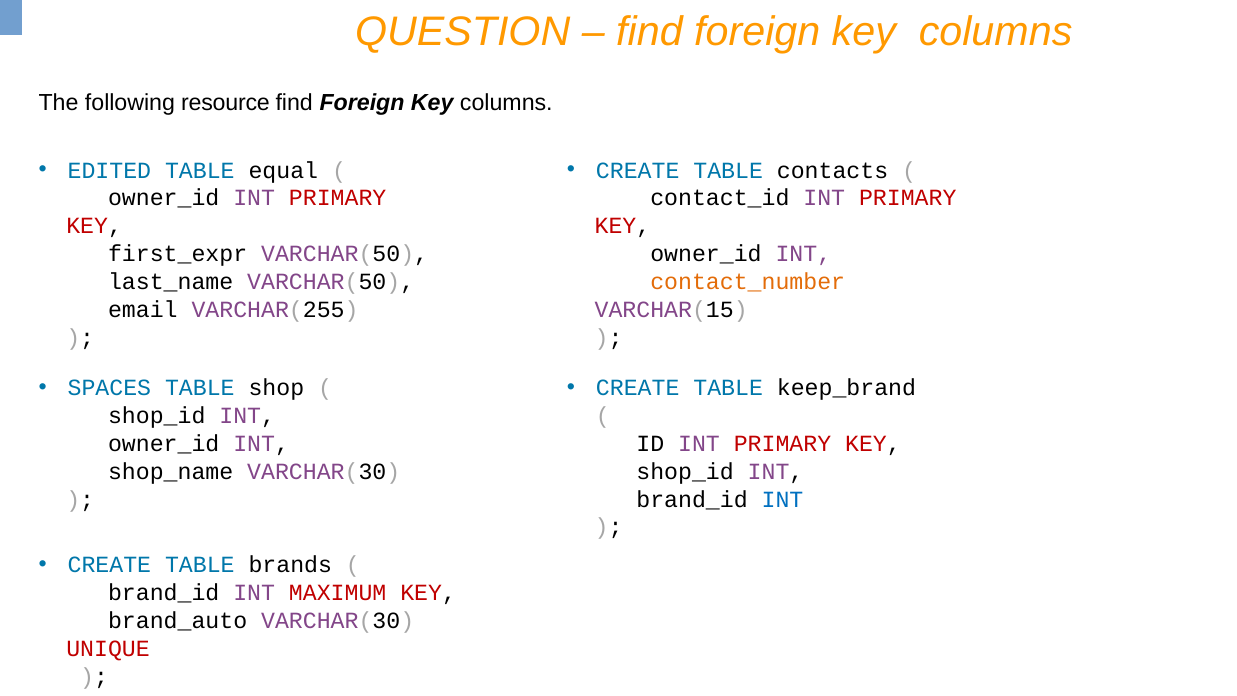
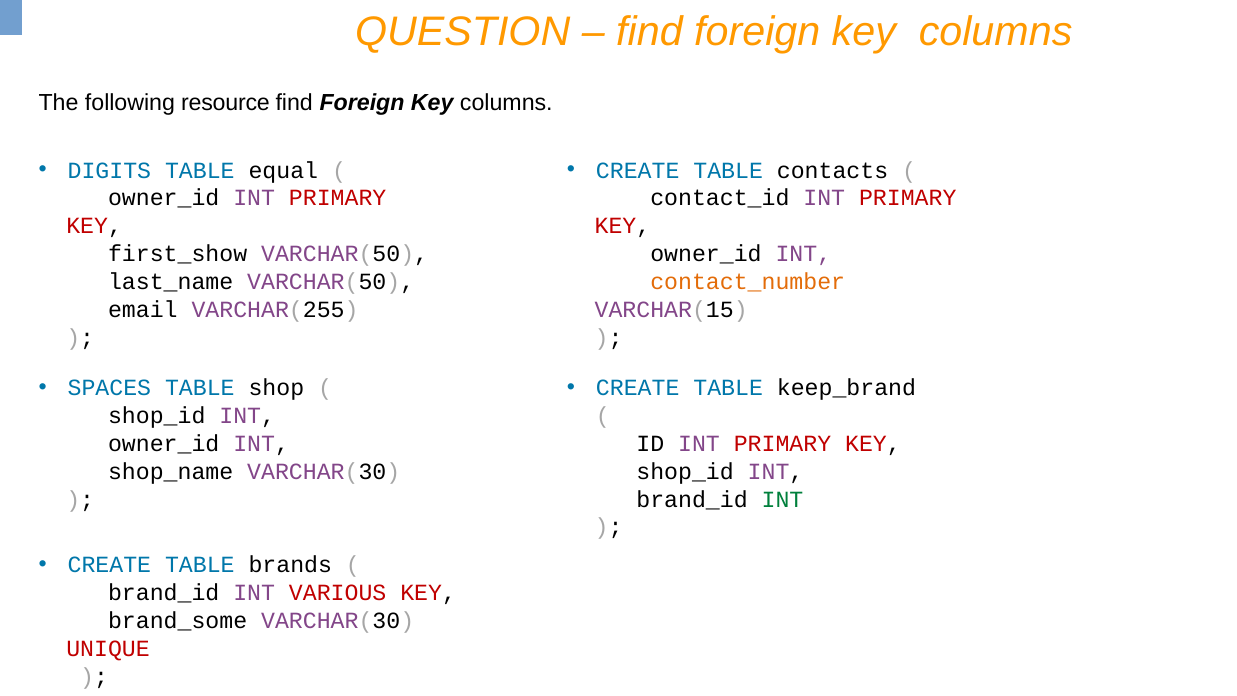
EDITED: EDITED -> DIGITS (109, 170)
first_expr: first_expr -> first_show (178, 254)
INT colour: blue -> green (782, 499)
MAXIMUM: MAXIMUM -> VARIOUS (338, 593)
brand_auto: brand_auto -> brand_some (178, 621)
